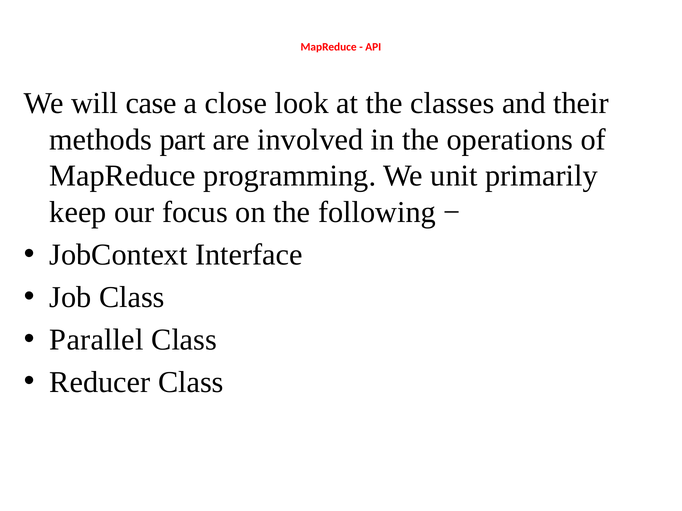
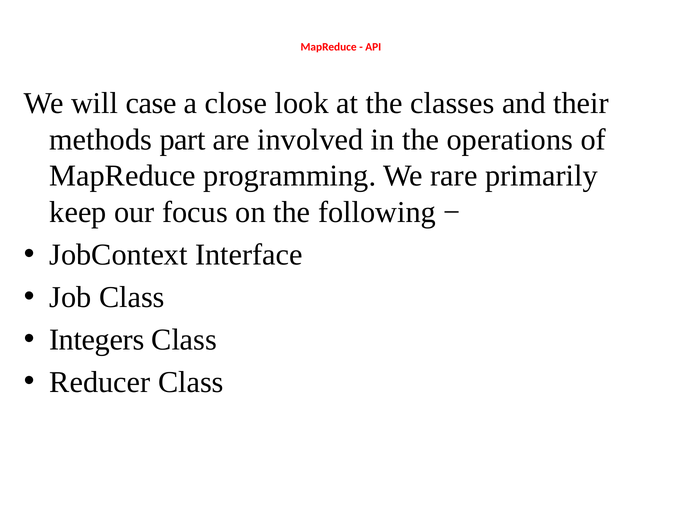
unit: unit -> rare (454, 176)
Parallel: Parallel -> Integers (97, 340)
